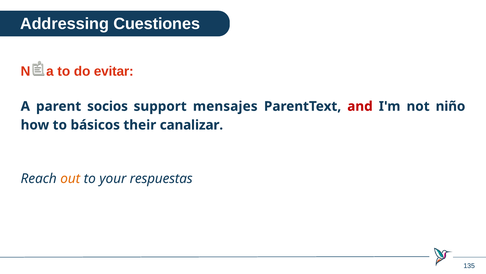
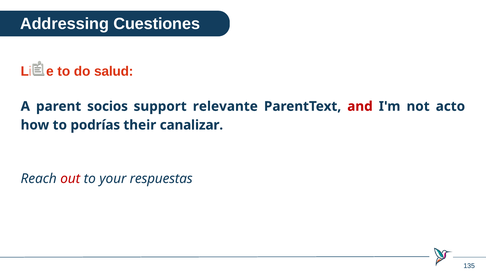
Nada: Nada -> Libre (37, 71)
evitar: evitar -> salud (114, 71)
mensajes: mensajes -> relevante (225, 106)
niño: niño -> acto (450, 106)
básicos: básicos -> podrías (95, 125)
out colour: orange -> red (70, 178)
